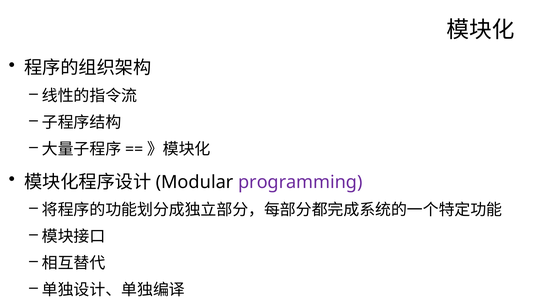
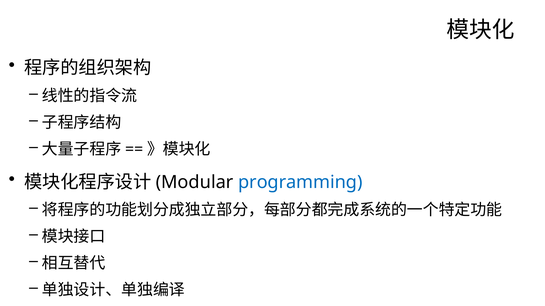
programming colour: purple -> blue (300, 182)
